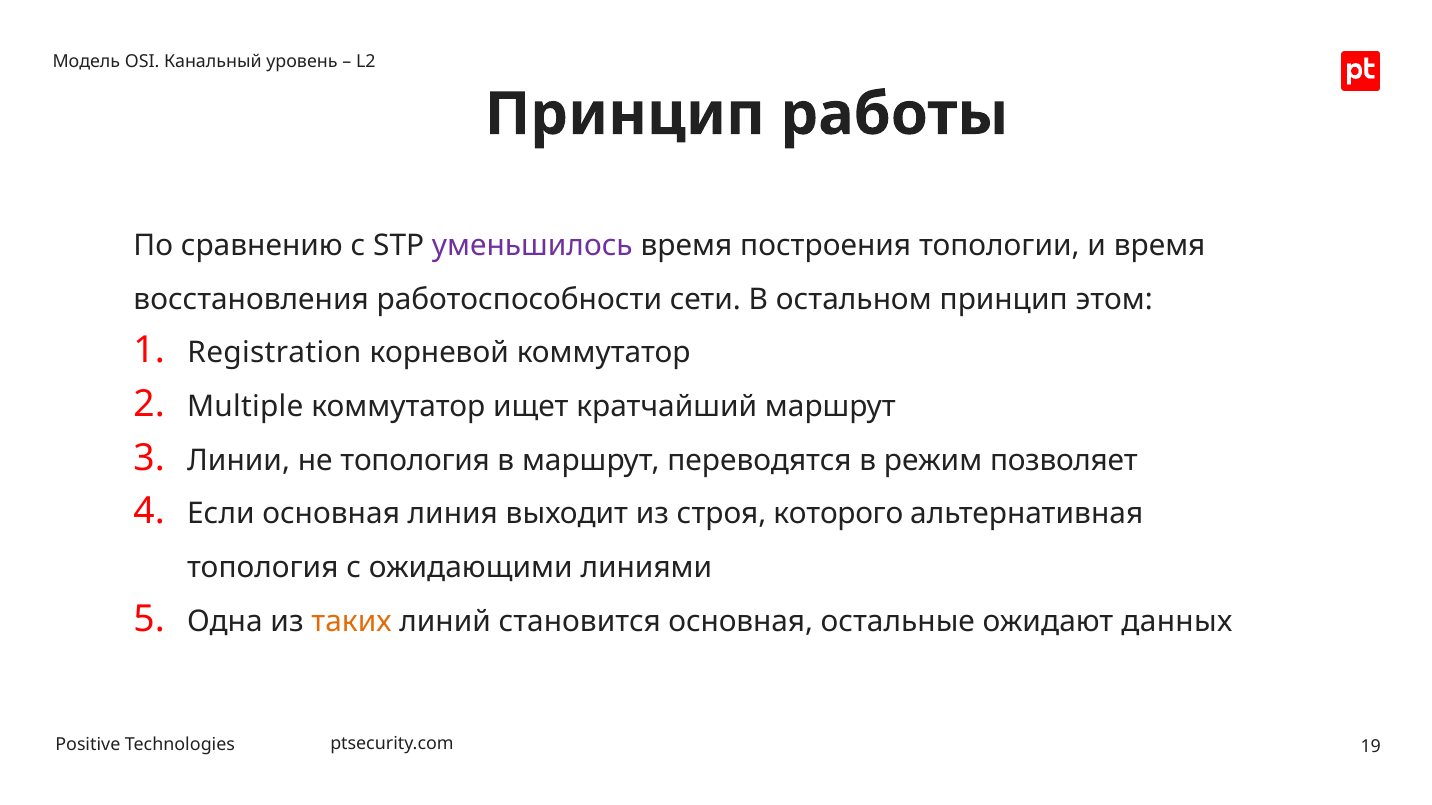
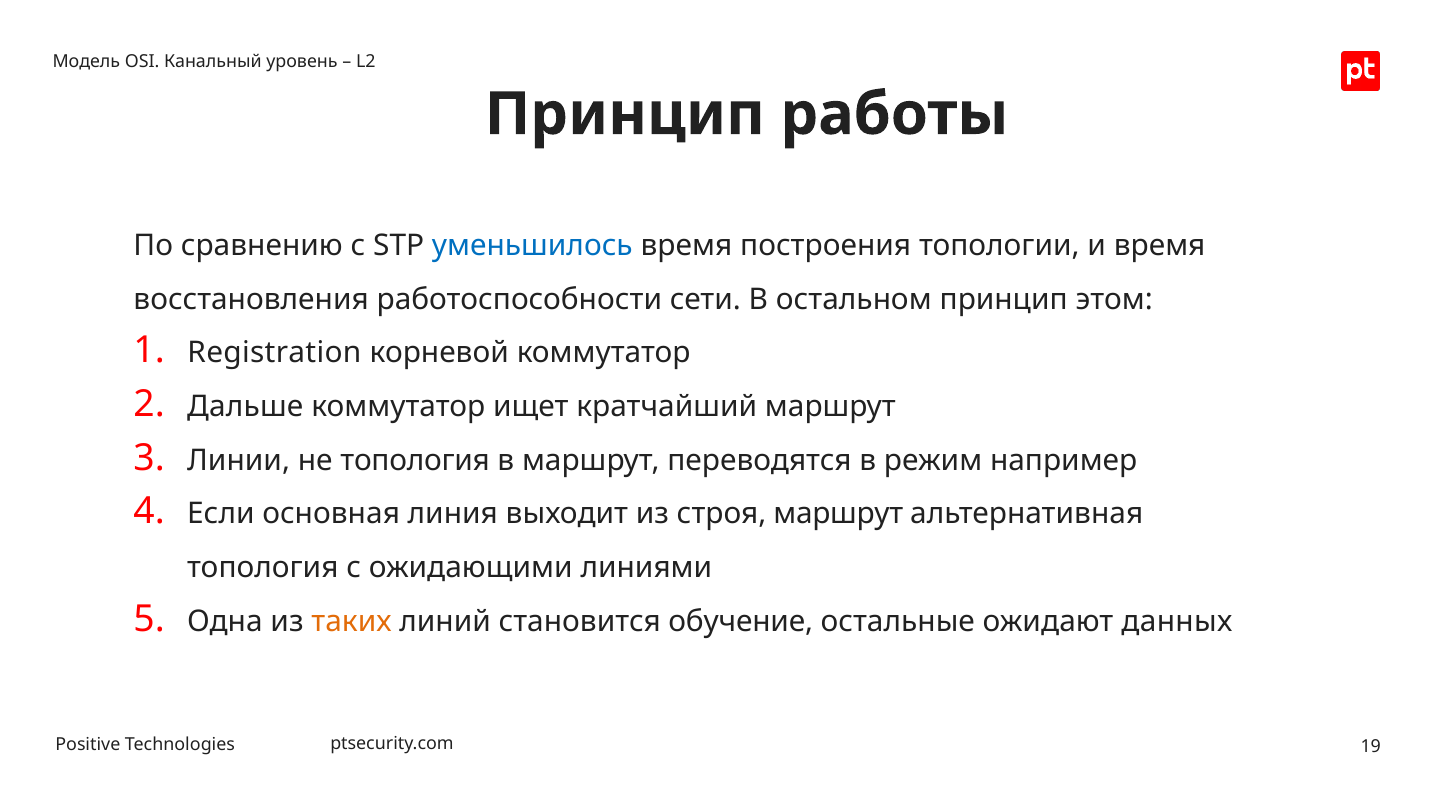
уменьшилось colour: purple -> blue (532, 246)
Multiple: Multiple -> Дальше (245, 407)
позволяет: позволяет -> например (1064, 461)
строя которого: которого -> маршрут (838, 514)
становится основная: основная -> обучение (741, 622)
